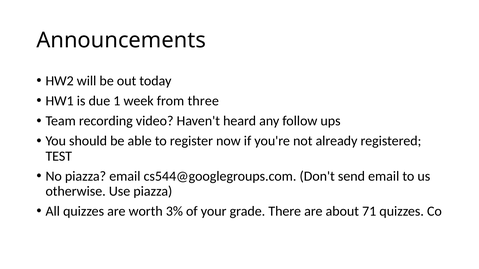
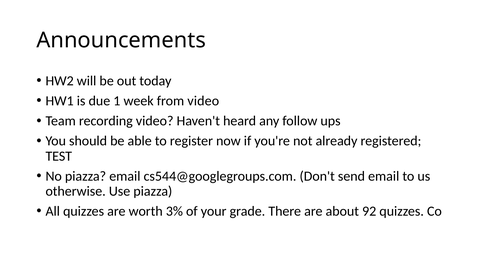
from three: three -> video (203, 101)
71: 71 -> 92 (369, 212)
